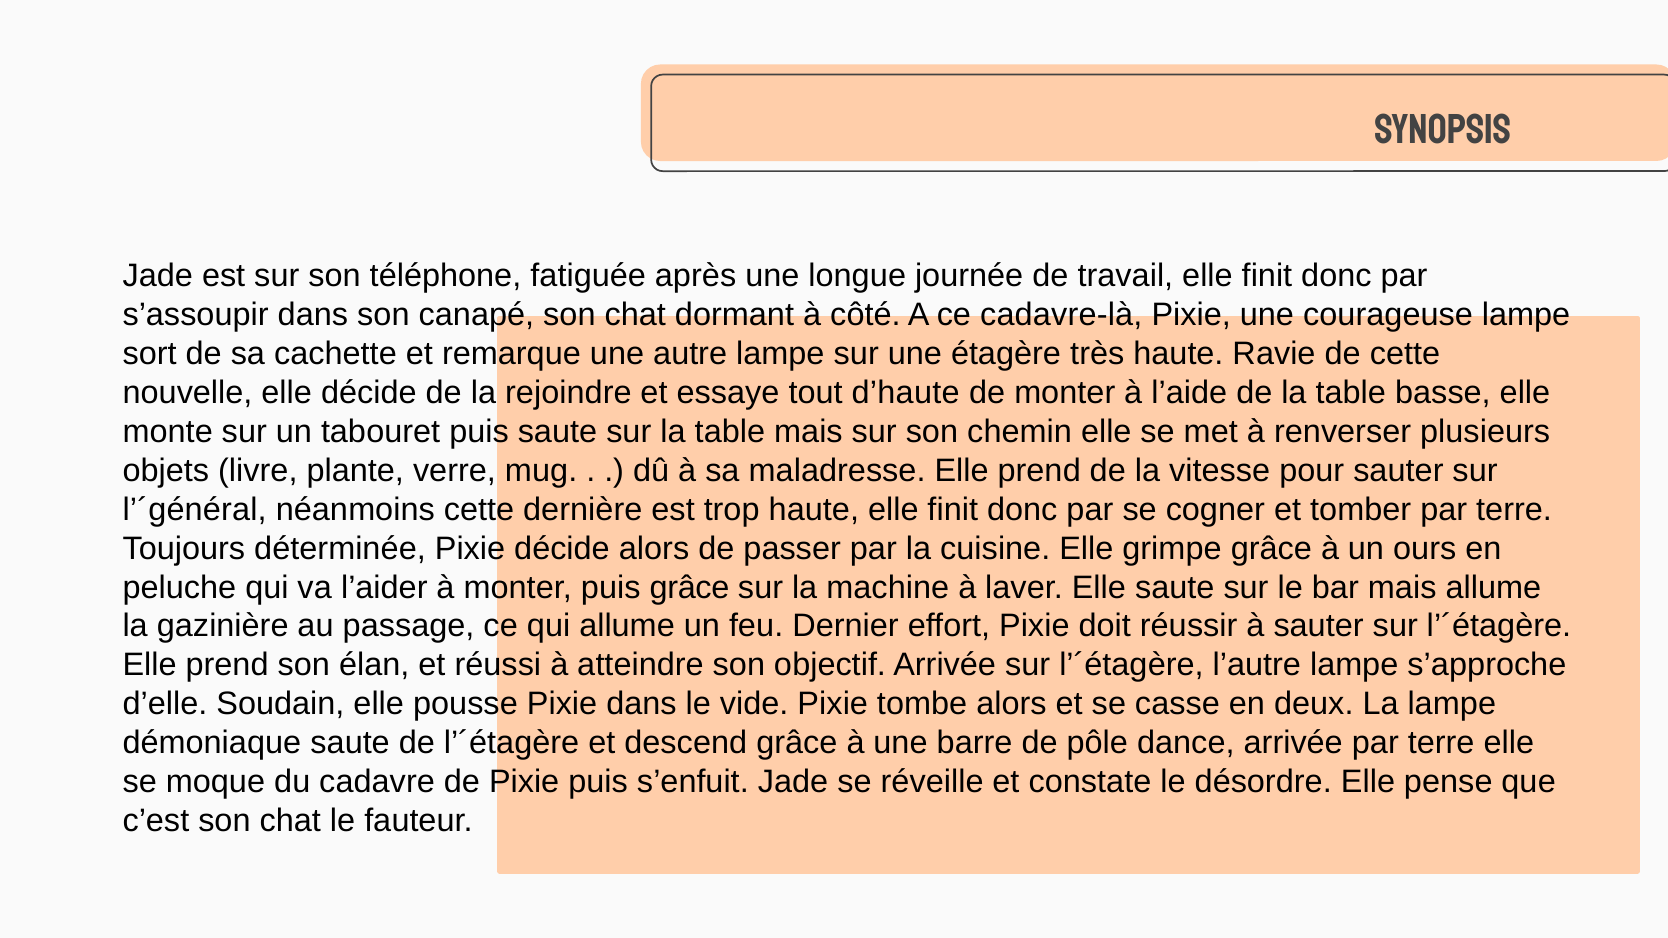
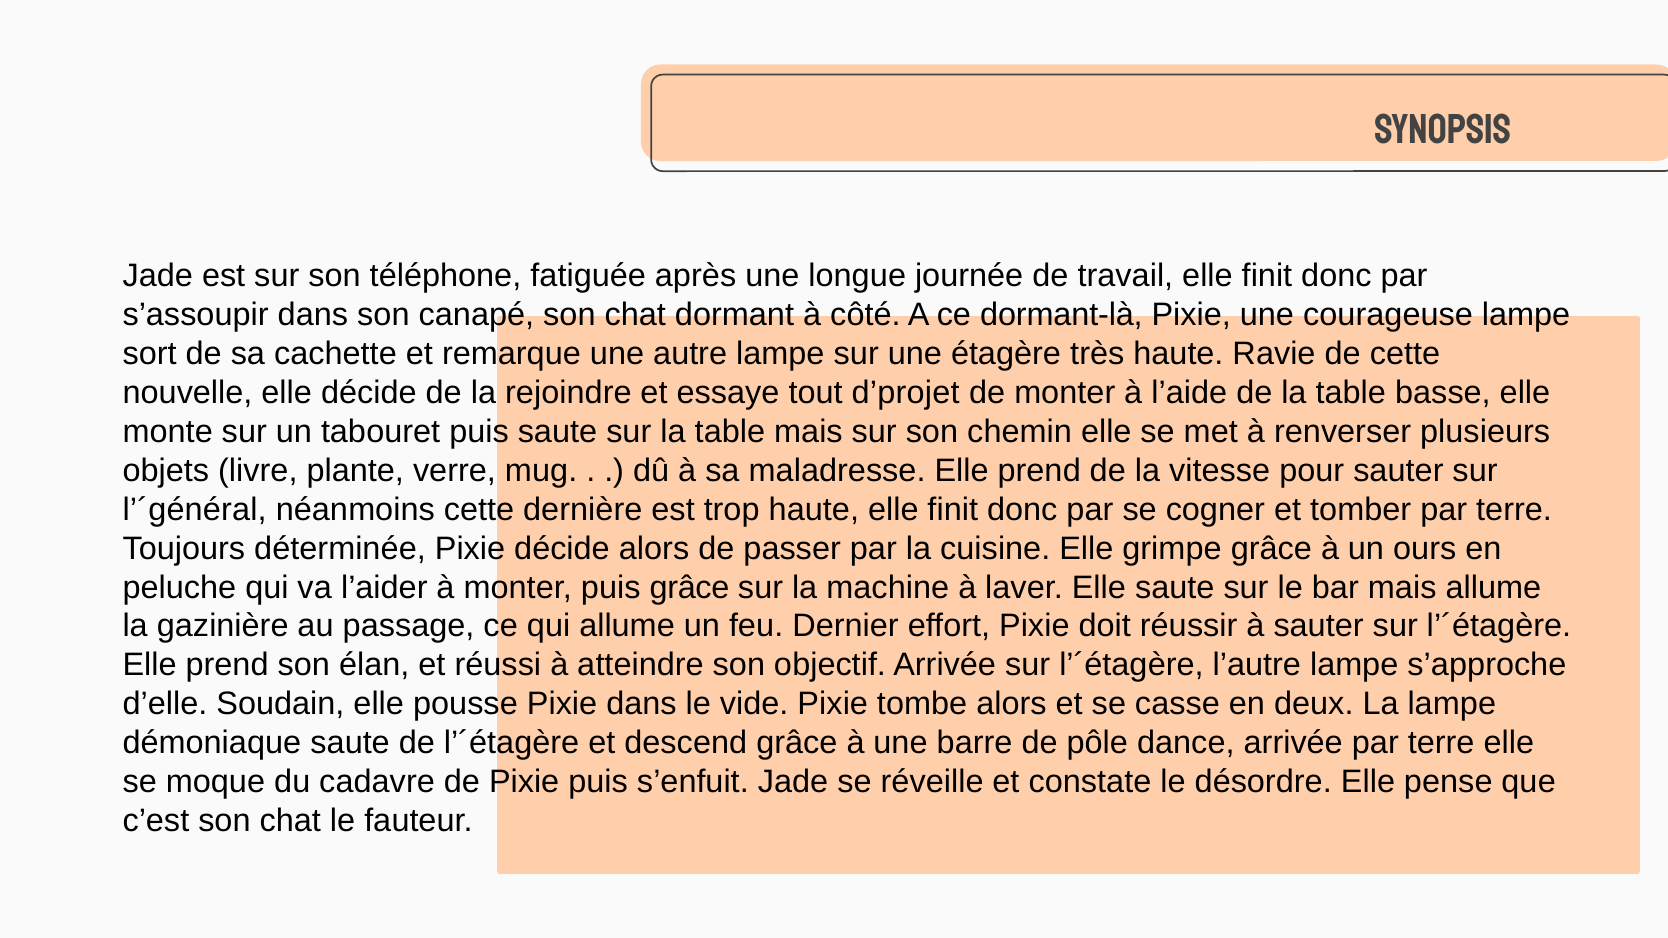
cadavre-là: cadavre-là -> dormant-là (1061, 315)
d’haute: d’haute -> d’projet (906, 393)
